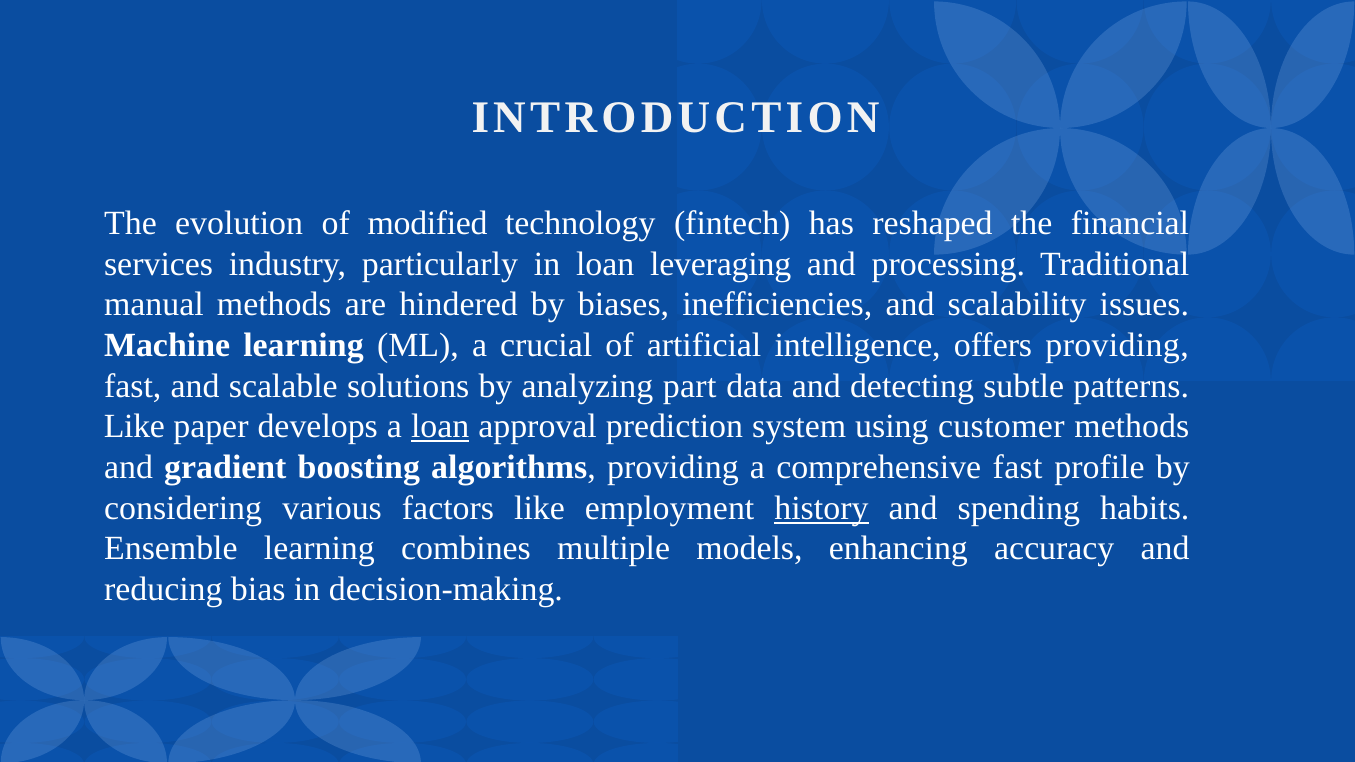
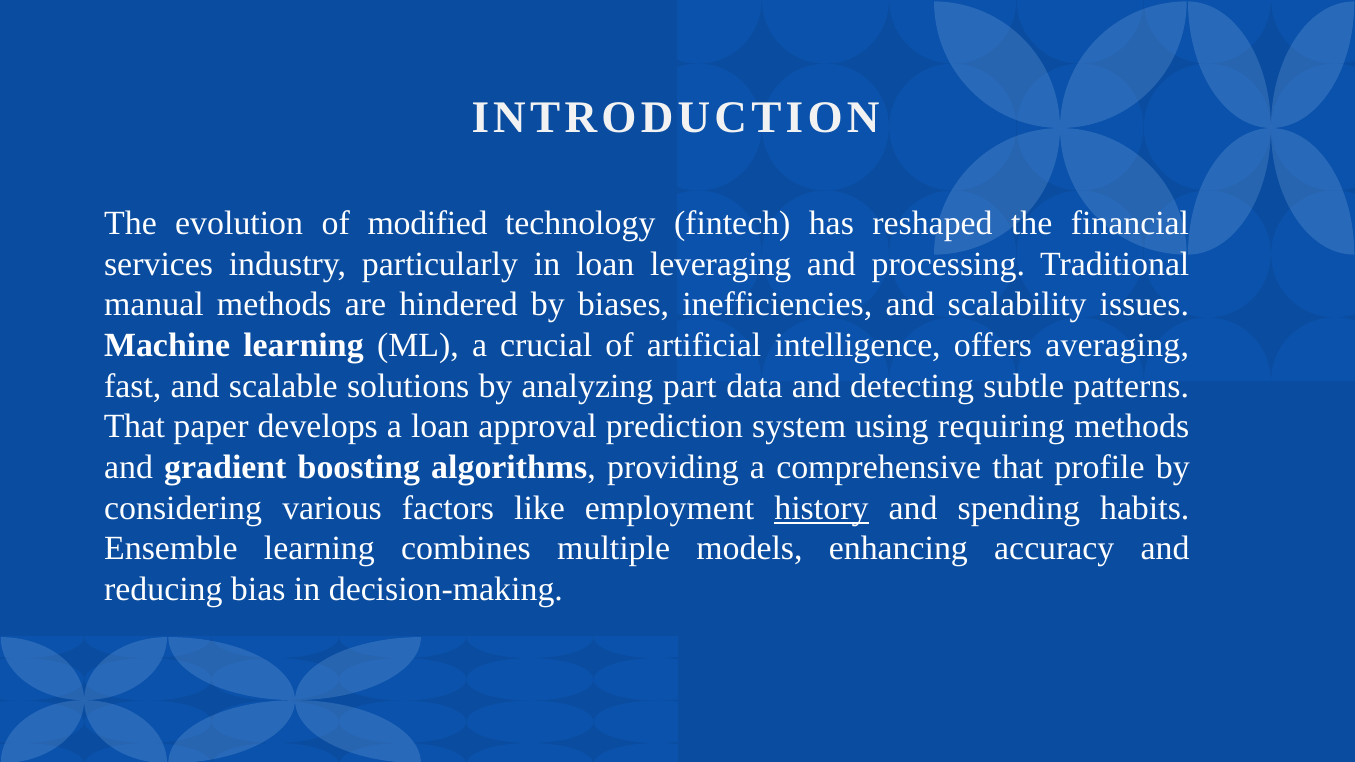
offers providing: providing -> averaging (1117, 346)
Like: Like -> That (134, 427)
loan underline: present -> none (440, 427)
customer: customer -> requiring (1001, 427)
comprehensive fast: fast -> that (1018, 467)
